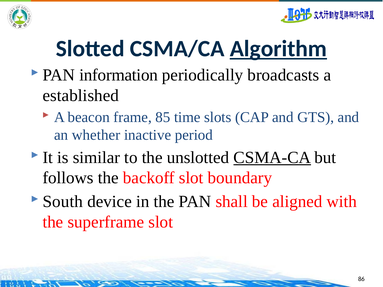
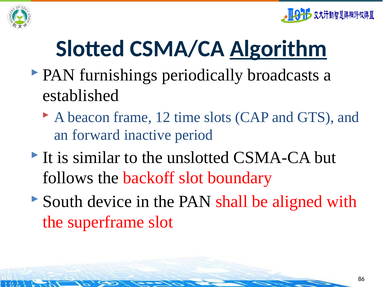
information: information -> furnishings (118, 75)
85: 85 -> 12 (163, 117)
whether: whether -> forward (96, 135)
CSMA-CA underline: present -> none (272, 158)
